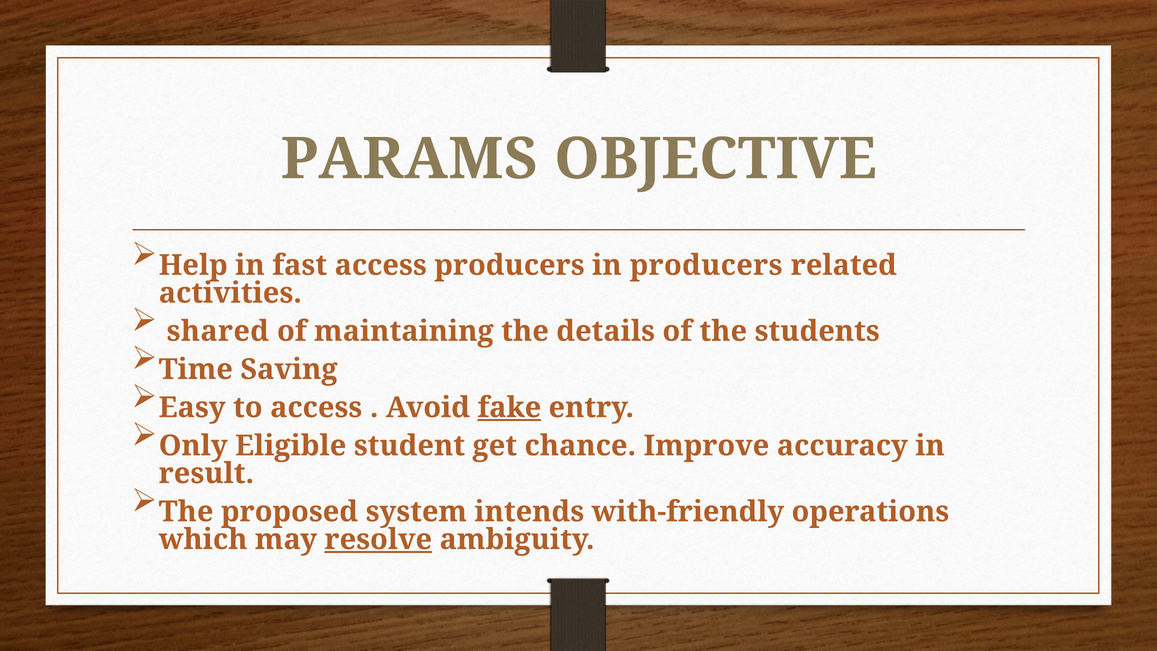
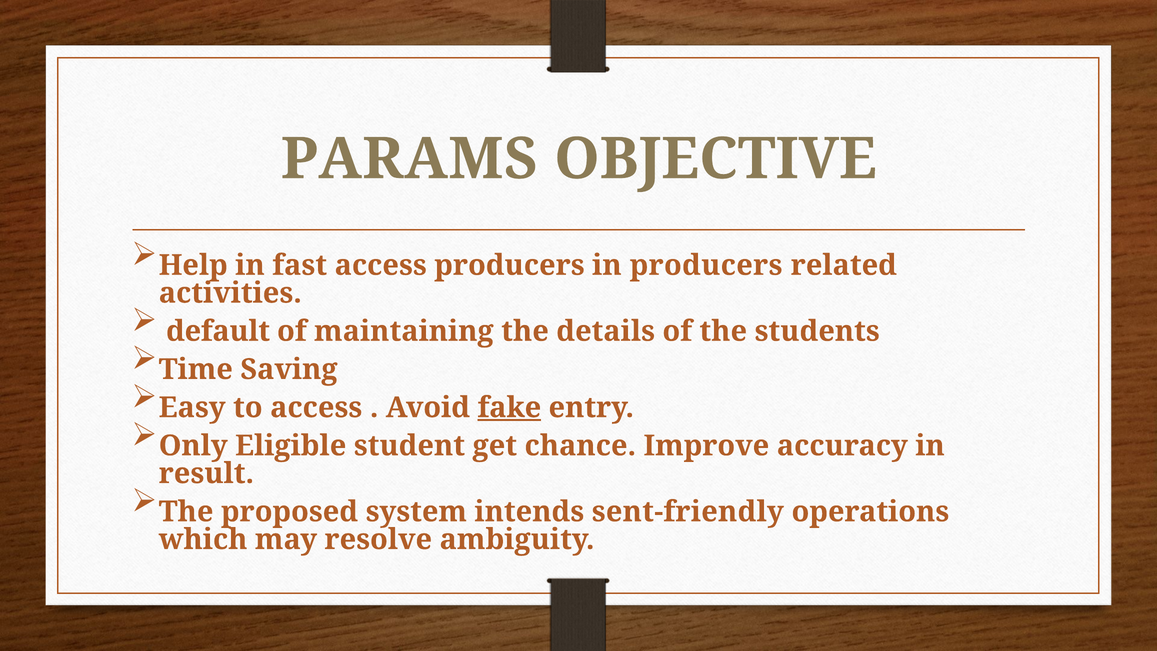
shared: shared -> default (218, 331)
with-friendly: with-friendly -> sent-friendly (688, 512)
resolve underline: present -> none (378, 539)
